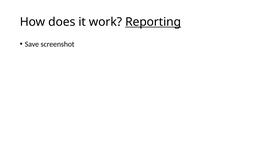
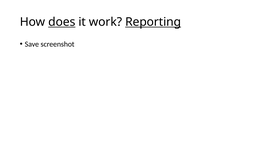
does underline: none -> present (62, 22)
